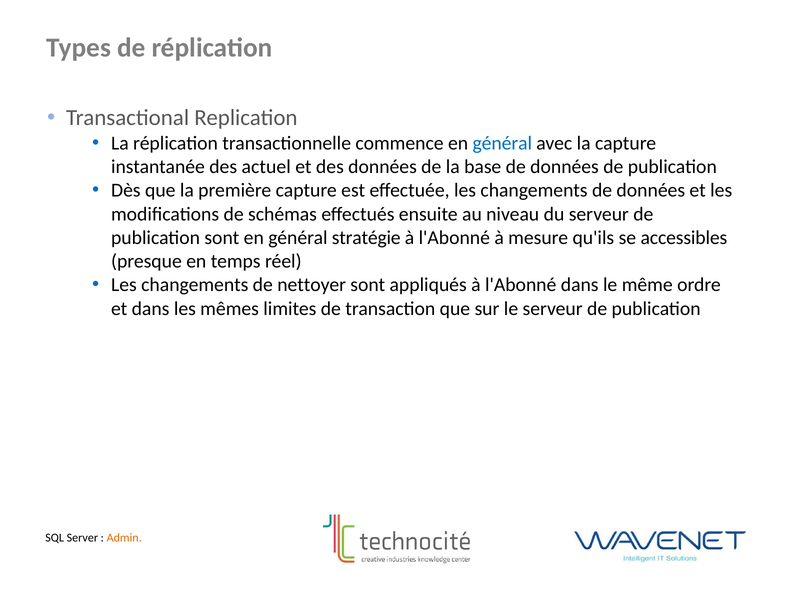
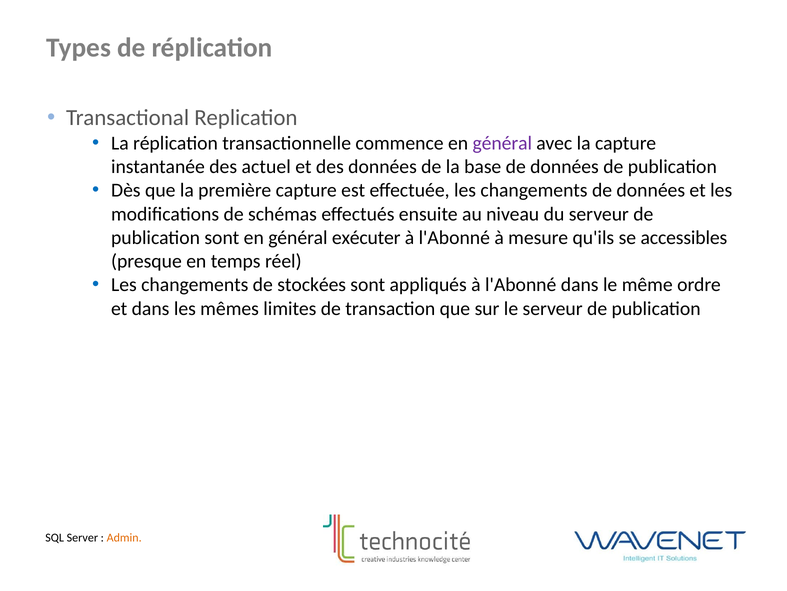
général colour: blue -> purple (502, 143)
stratégie: stratégie -> exécuter (366, 237)
nettoyer: nettoyer -> stockées (312, 285)
